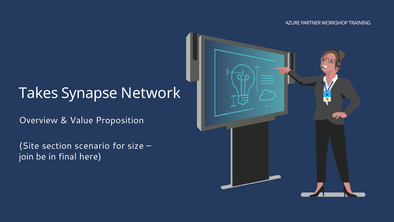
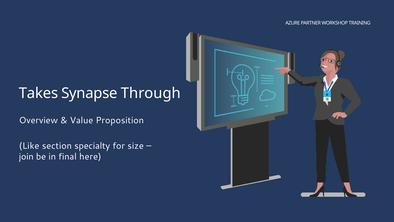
Network: Network -> Through (151, 93)
Site: Site -> Like (29, 146)
scenario: scenario -> specialty (92, 146)
